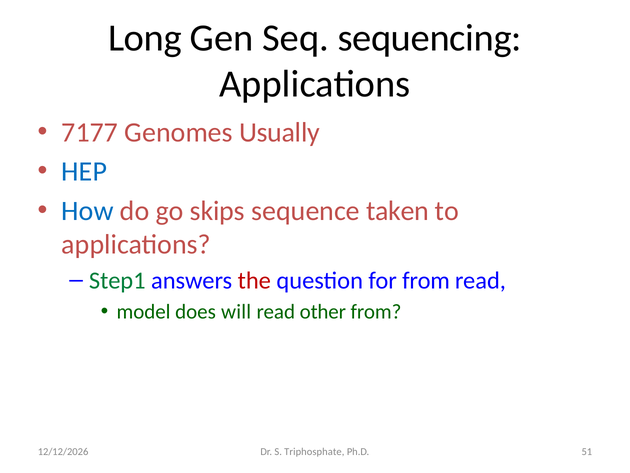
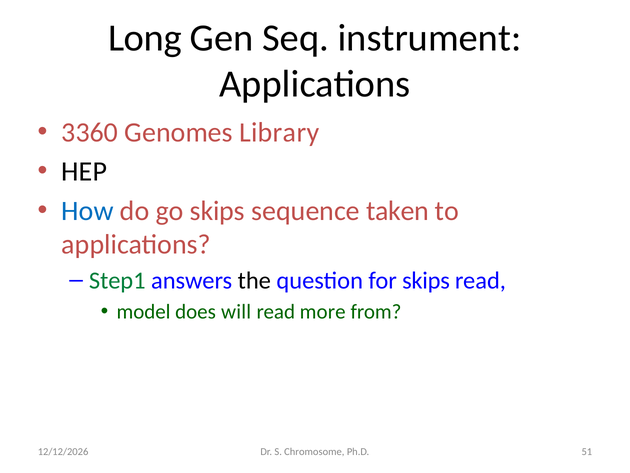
sequencing: sequencing -> instrument (429, 38)
7177: 7177 -> 3360 (90, 132)
Usually: Usually -> Library (279, 132)
HEP colour: blue -> black (84, 171)
the colour: red -> black (254, 280)
for from: from -> skips (426, 280)
other: other -> more (323, 312)
Triphosphate: Triphosphate -> Chromosome (314, 451)
